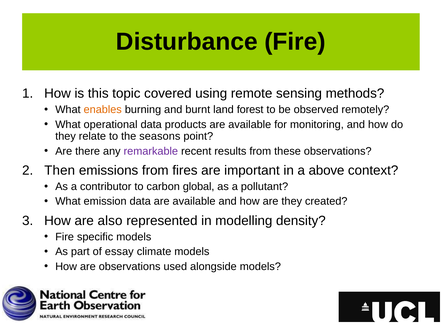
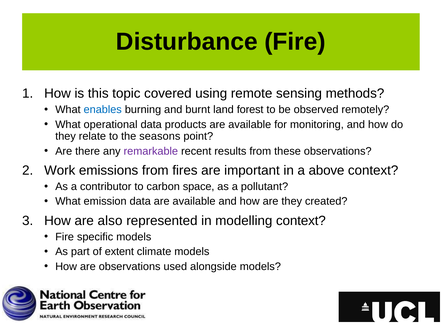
enables colour: orange -> blue (103, 109)
Then: Then -> Work (60, 170)
global: global -> space (199, 186)
modelling density: density -> context (301, 220)
essay: essay -> extent (119, 251)
